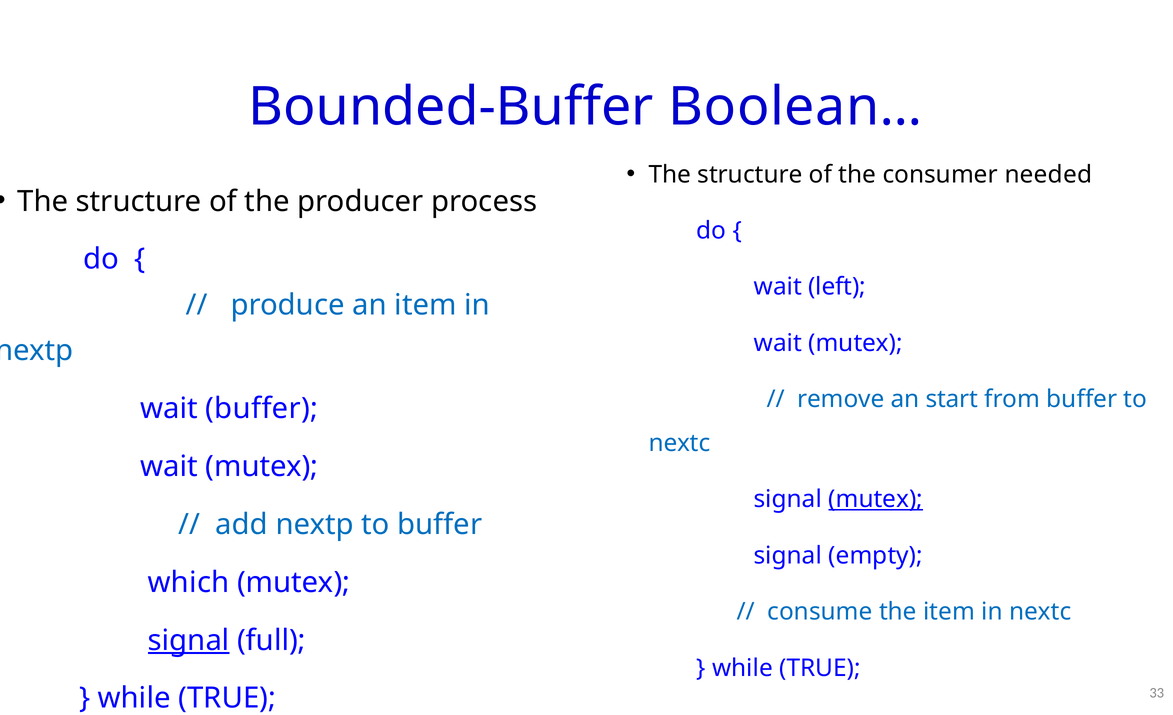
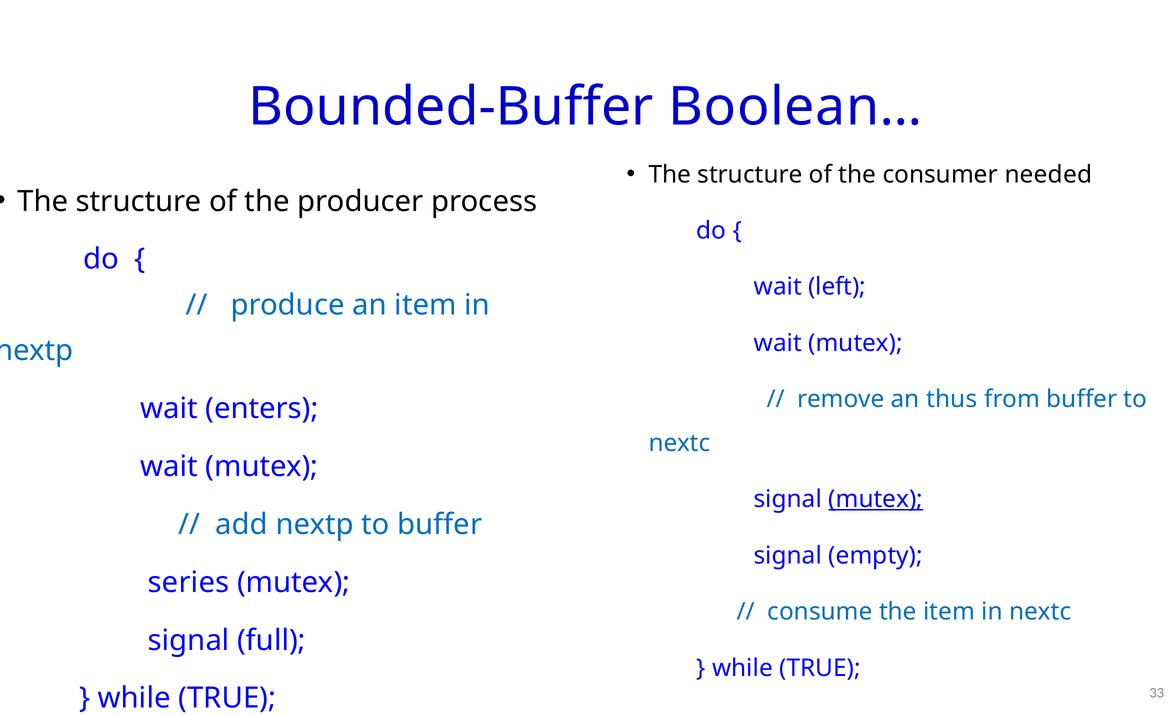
start: start -> thus (952, 399)
wait buffer: buffer -> enters (262, 409)
which: which -> series (189, 583)
signal underline: present -> none (189, 641)
